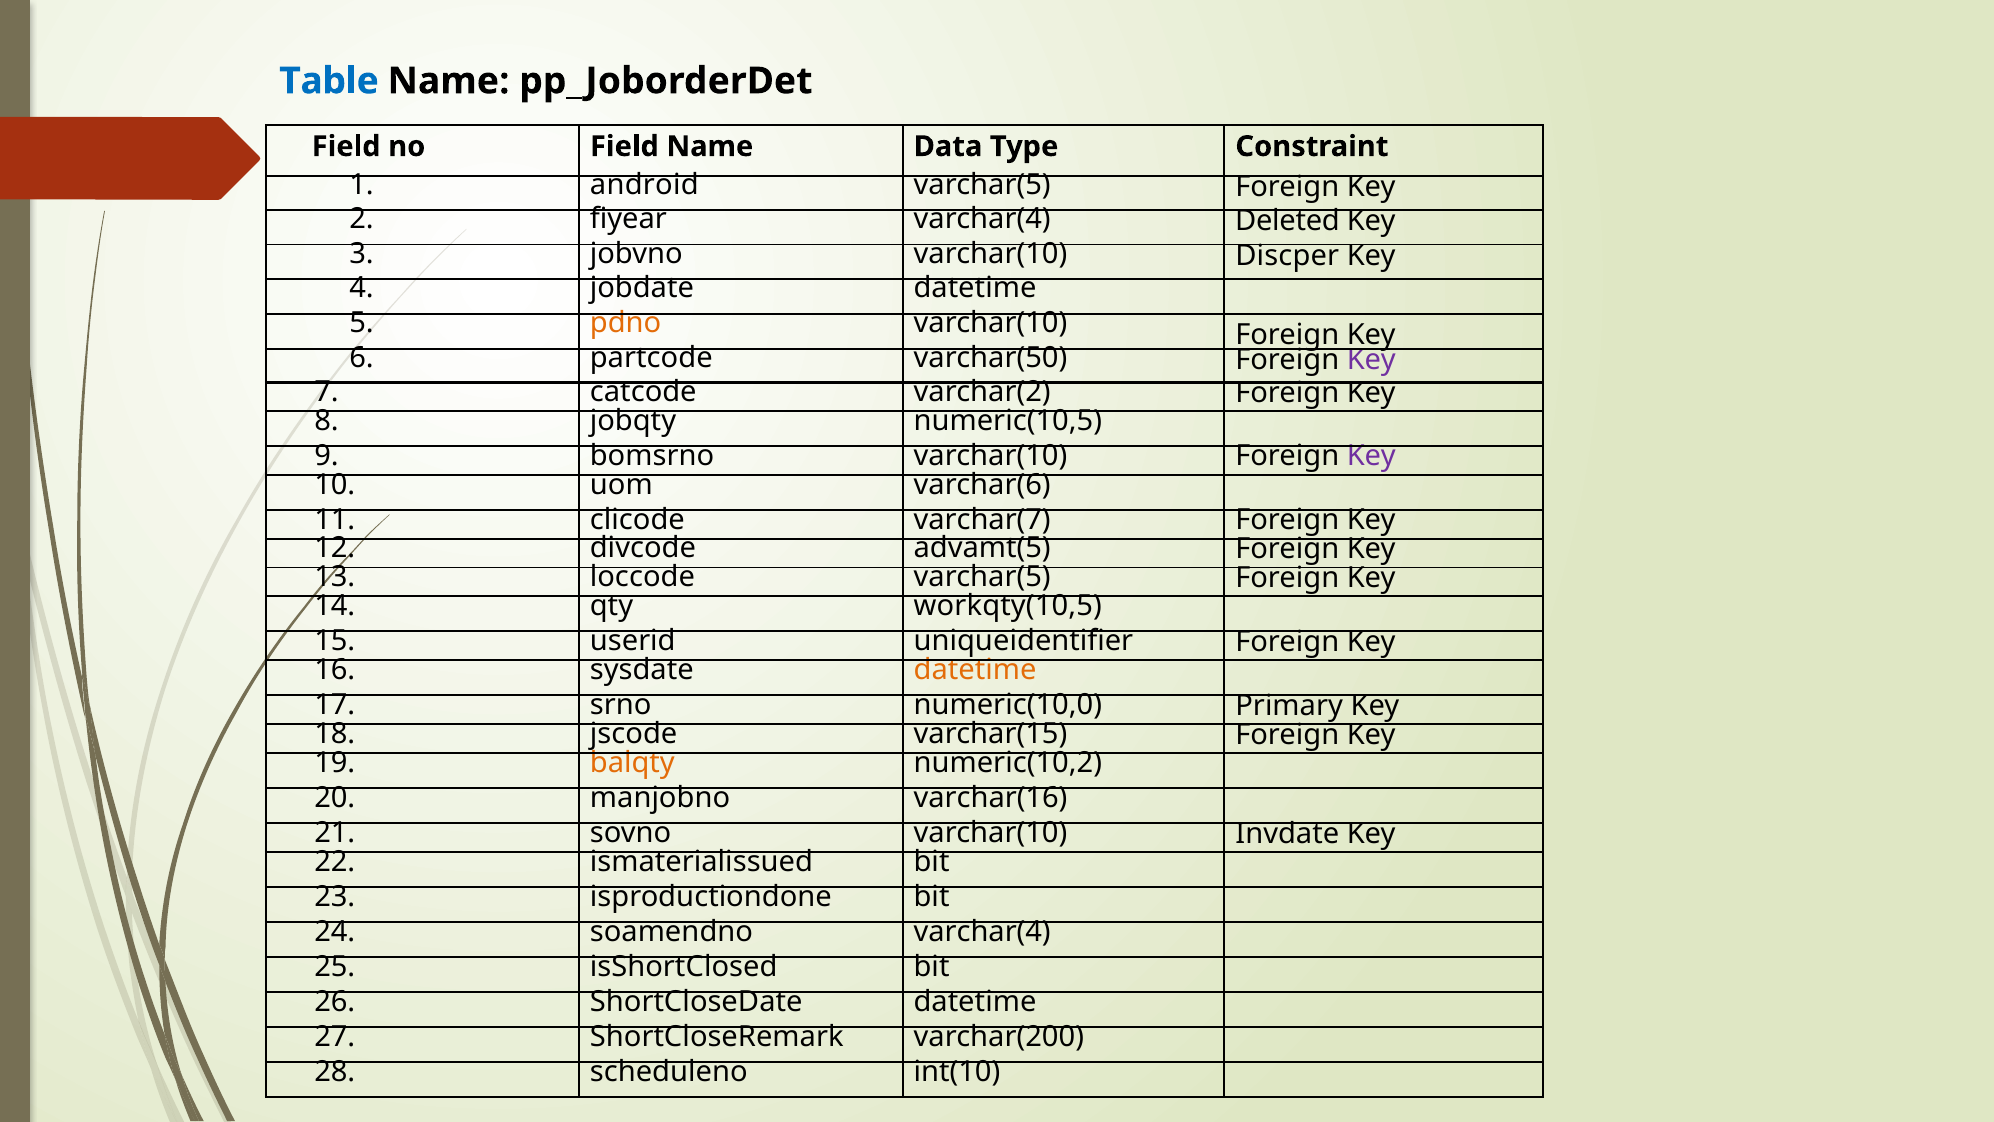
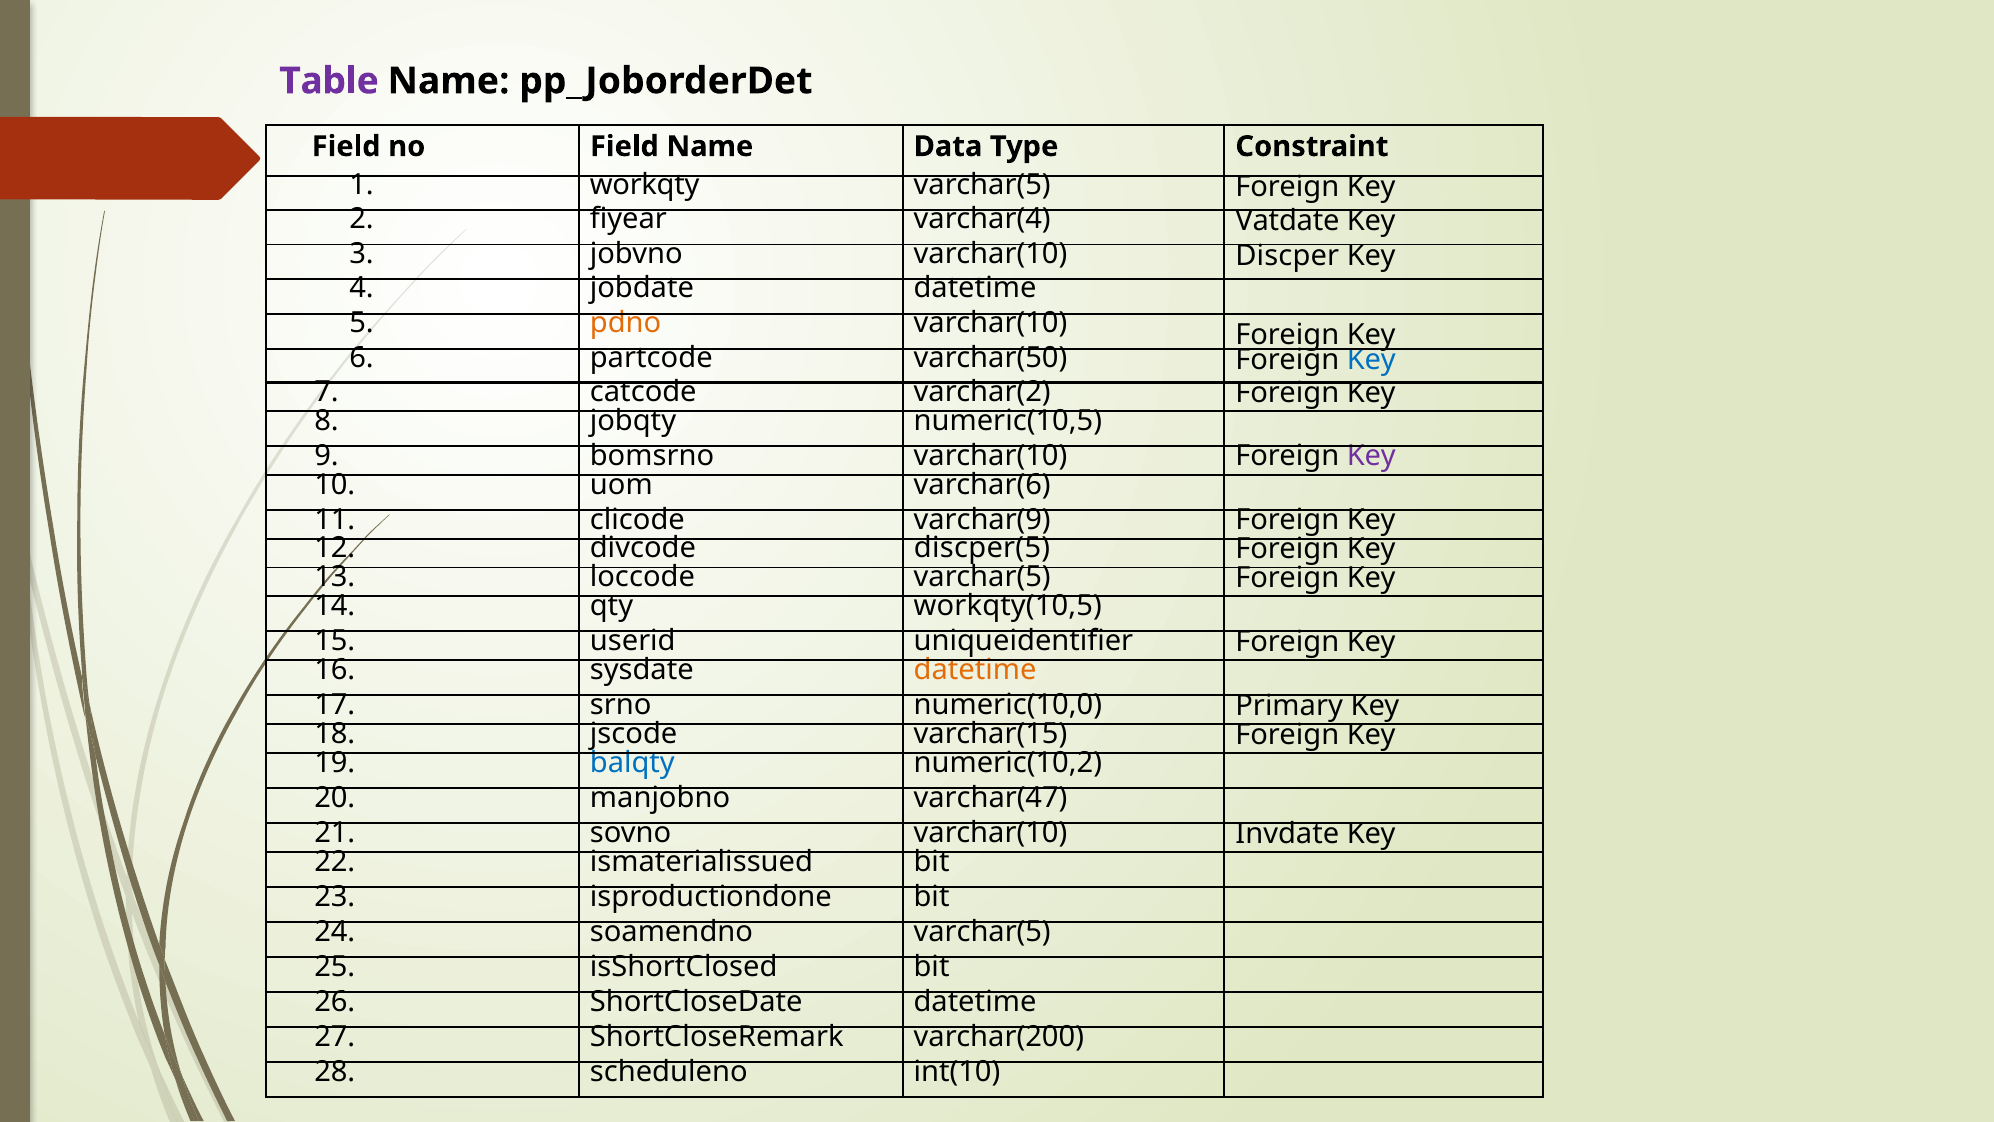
Table colour: blue -> purple (329, 81)
android: android -> workqty (645, 185)
Deleted: Deleted -> Vatdate (1287, 221)
Key colour: purple -> blue (1371, 360)
varchar(7: varchar(7 -> varchar(9 (982, 519)
advamt(5: advamt(5 -> discper(5 (982, 548)
balqty colour: orange -> blue (632, 763)
varchar(16: varchar(16 -> varchar(47 (991, 798)
soamendno varchar(4: varchar(4 -> varchar(5 (982, 931)
